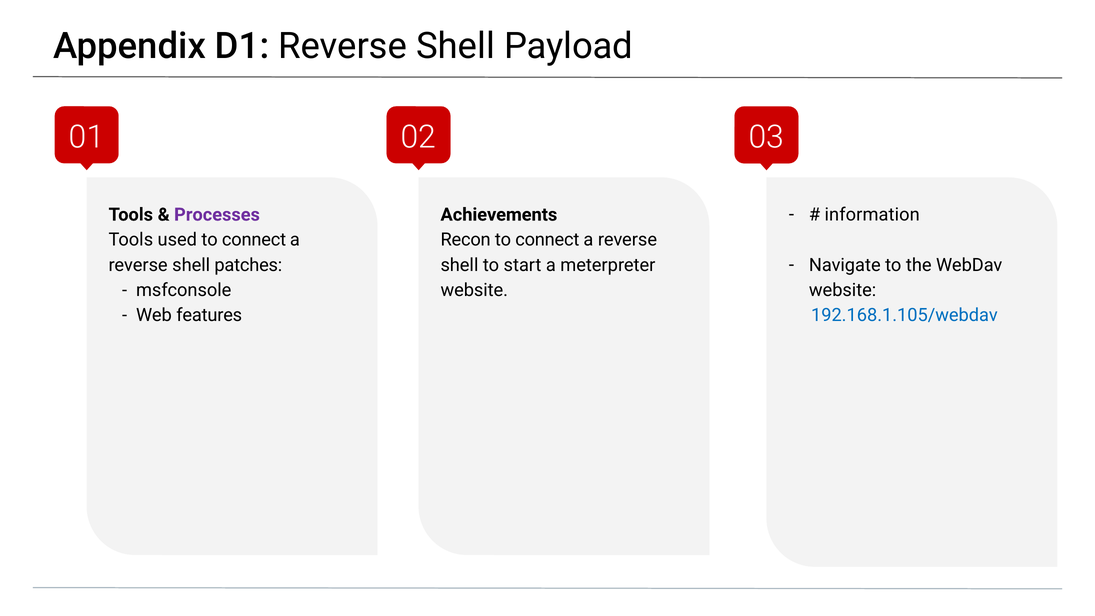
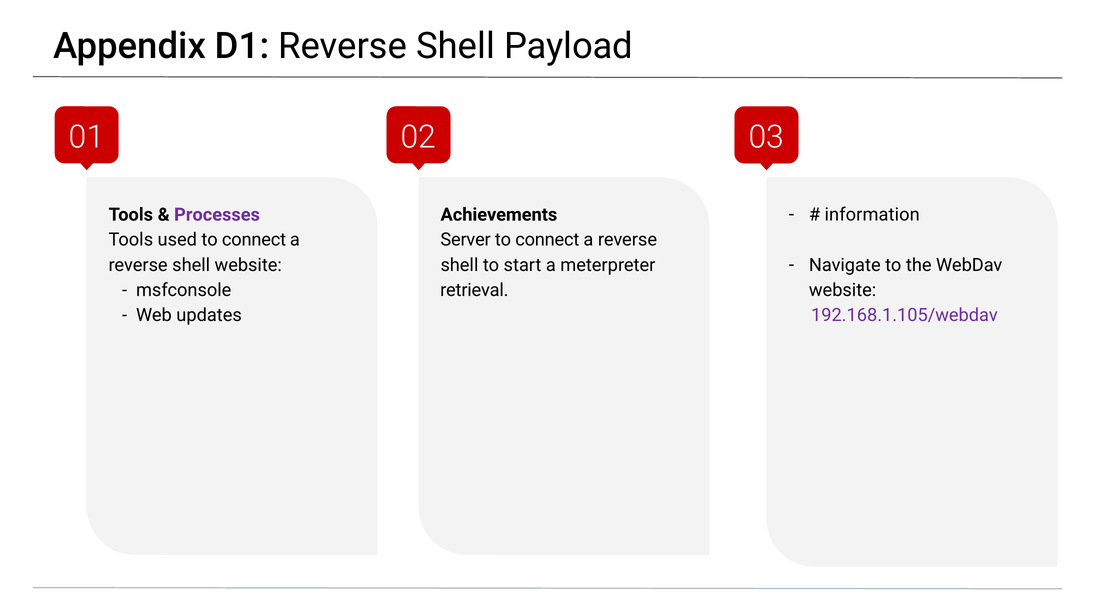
Recon: Recon -> Server (466, 240)
shell patches: patches -> website (248, 265)
website: website -> retrieval (474, 290)
features: features -> updates (209, 315)
192.168.1.105/webdav colour: blue -> purple (904, 315)
